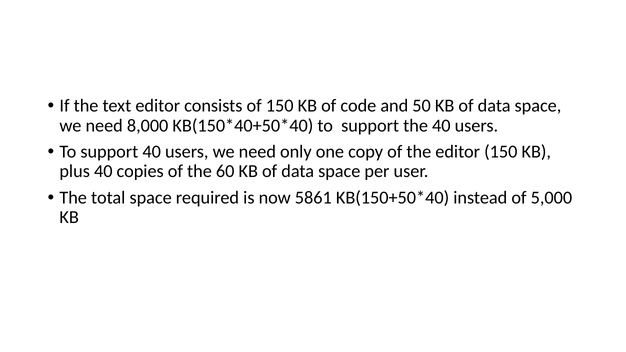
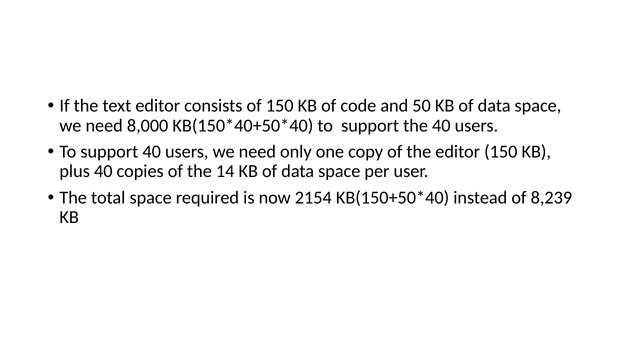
60: 60 -> 14 (225, 172)
5861: 5861 -> 2154 (313, 198)
5,000: 5,000 -> 8,239 (551, 198)
